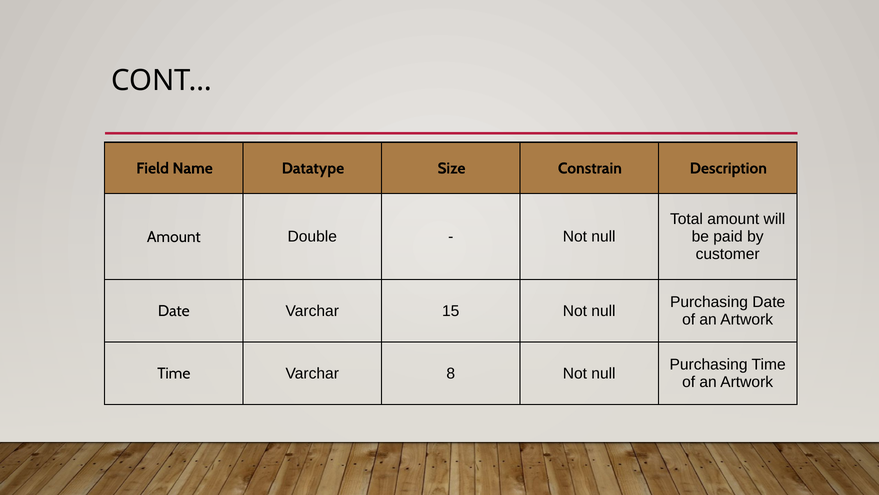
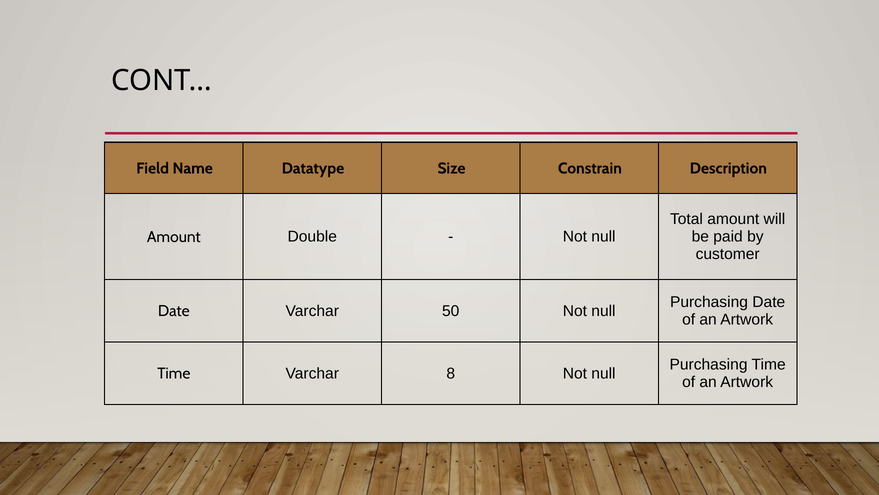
15: 15 -> 50 (451, 311)
